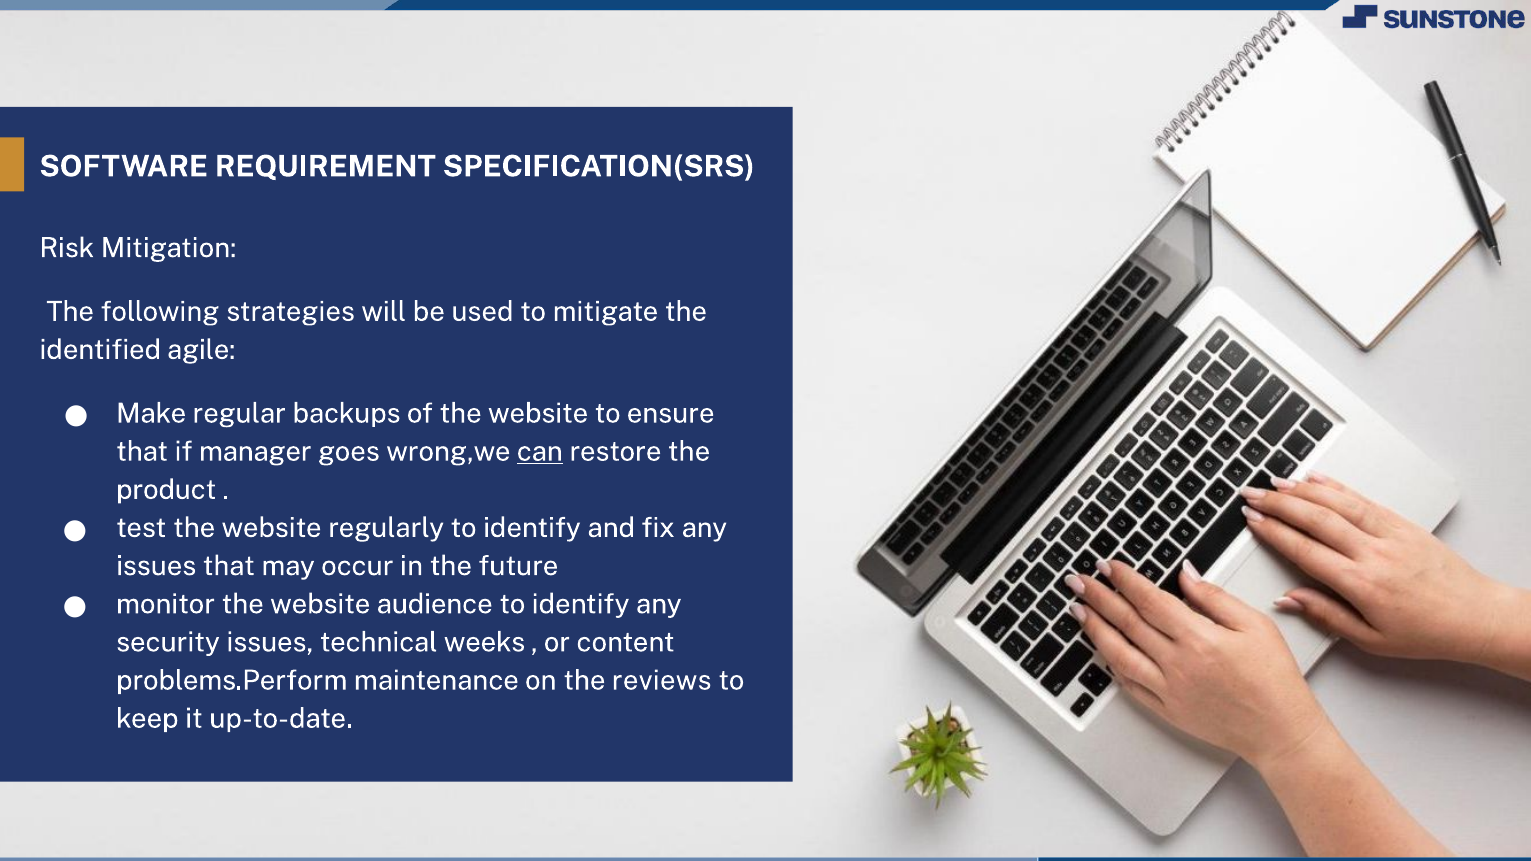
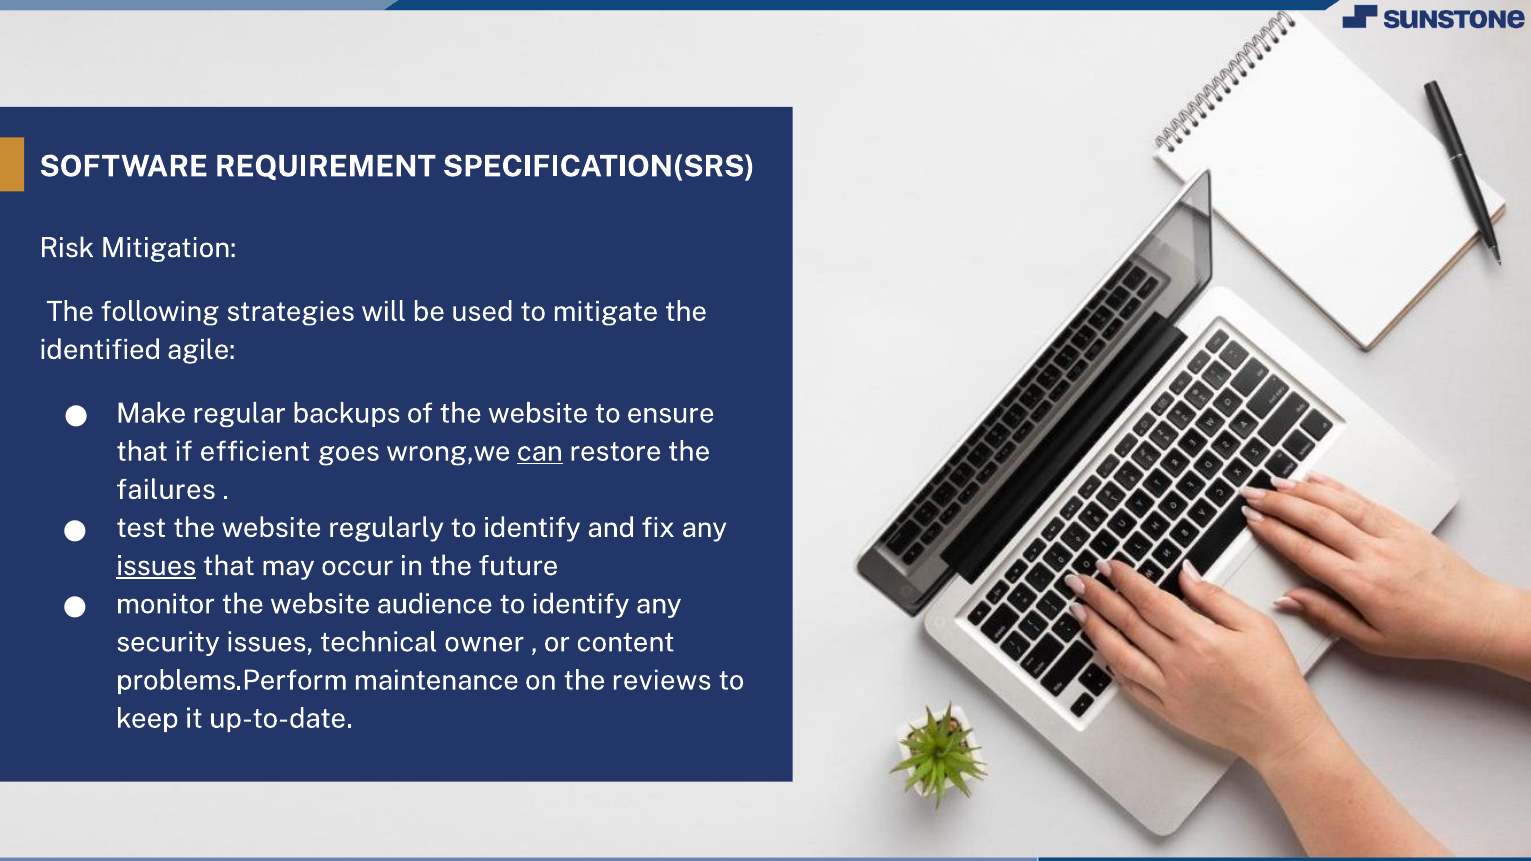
manager: manager -> efficient (255, 452)
product: product -> failures (166, 490)
issues underline: none -> present (156, 566)
weeks: weeks -> owner (484, 642)
